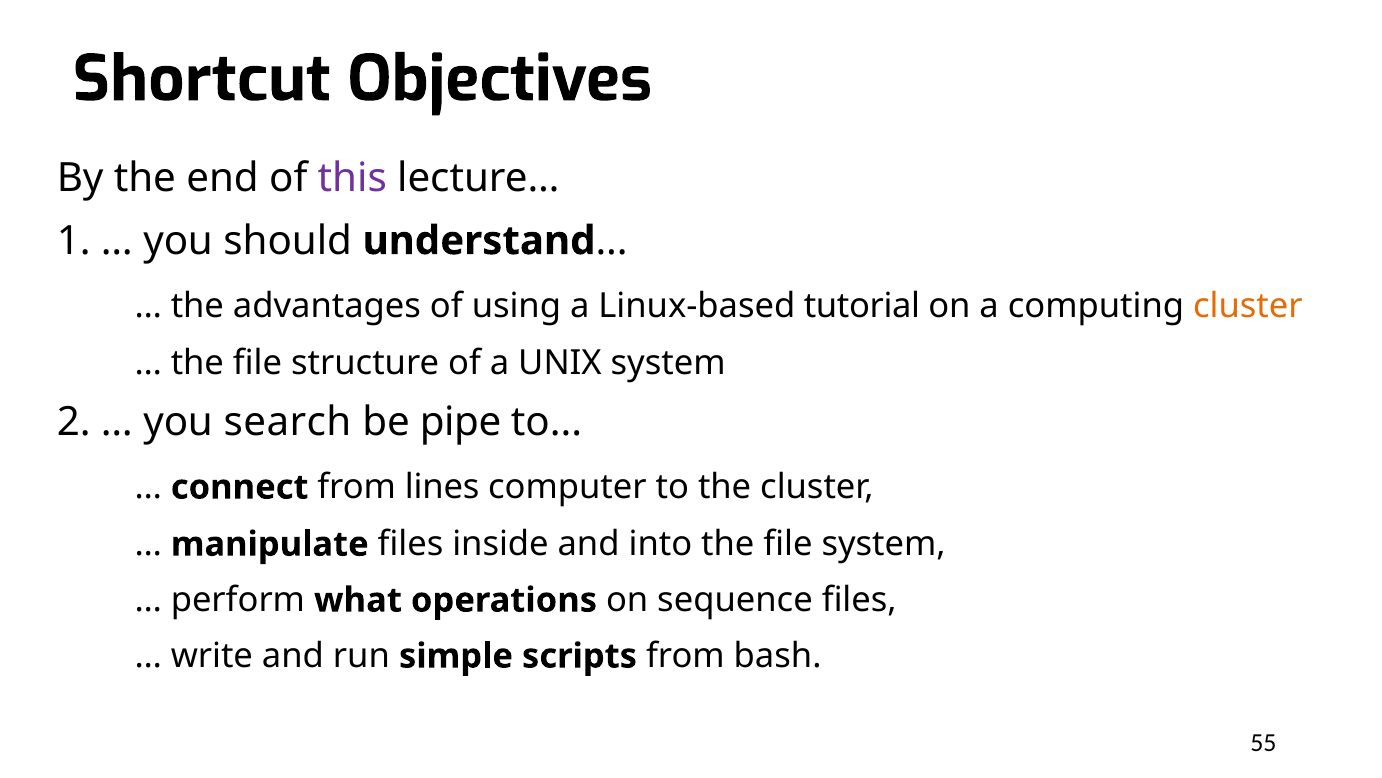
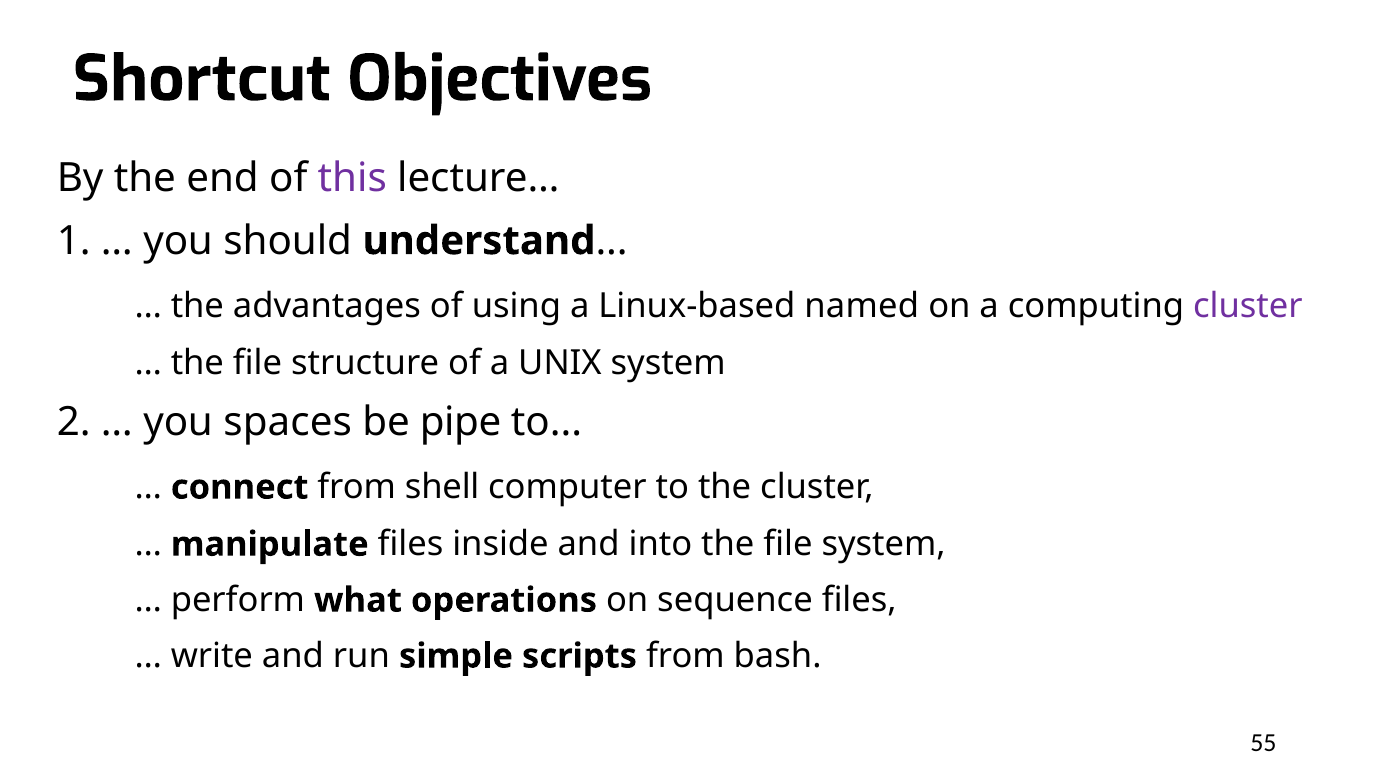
tutorial: tutorial -> named (862, 305)
cluster colour: orange -> purple (1248, 305)
search: search -> spaces (288, 422)
lines: lines -> shell (442, 487)
